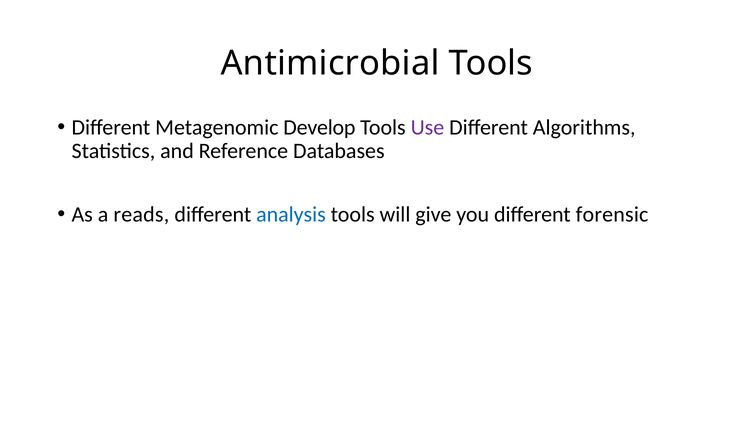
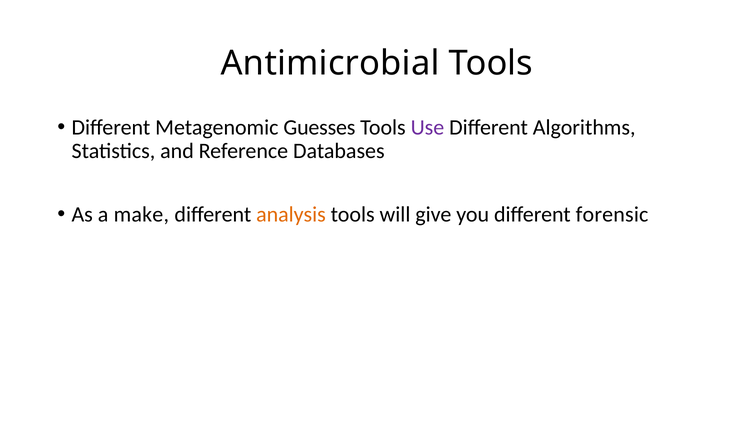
Develop: Develop -> Guesses (319, 127)
reads: reads -> make (141, 214)
analysis colour: blue -> orange (291, 214)
